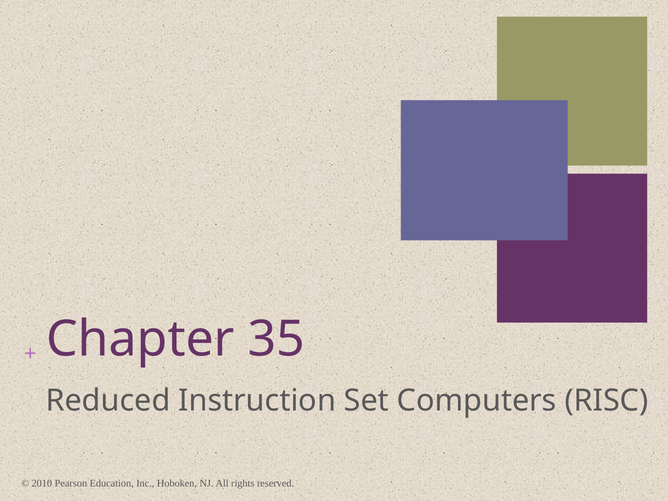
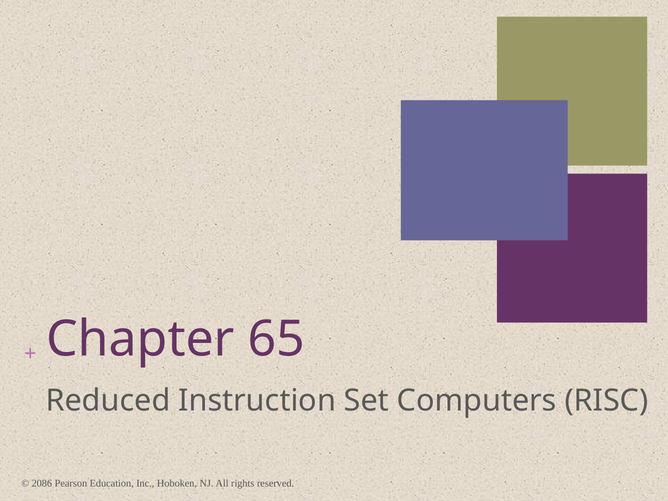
35: 35 -> 65 (276, 339)
2010: 2010 -> 2086 (42, 483)
